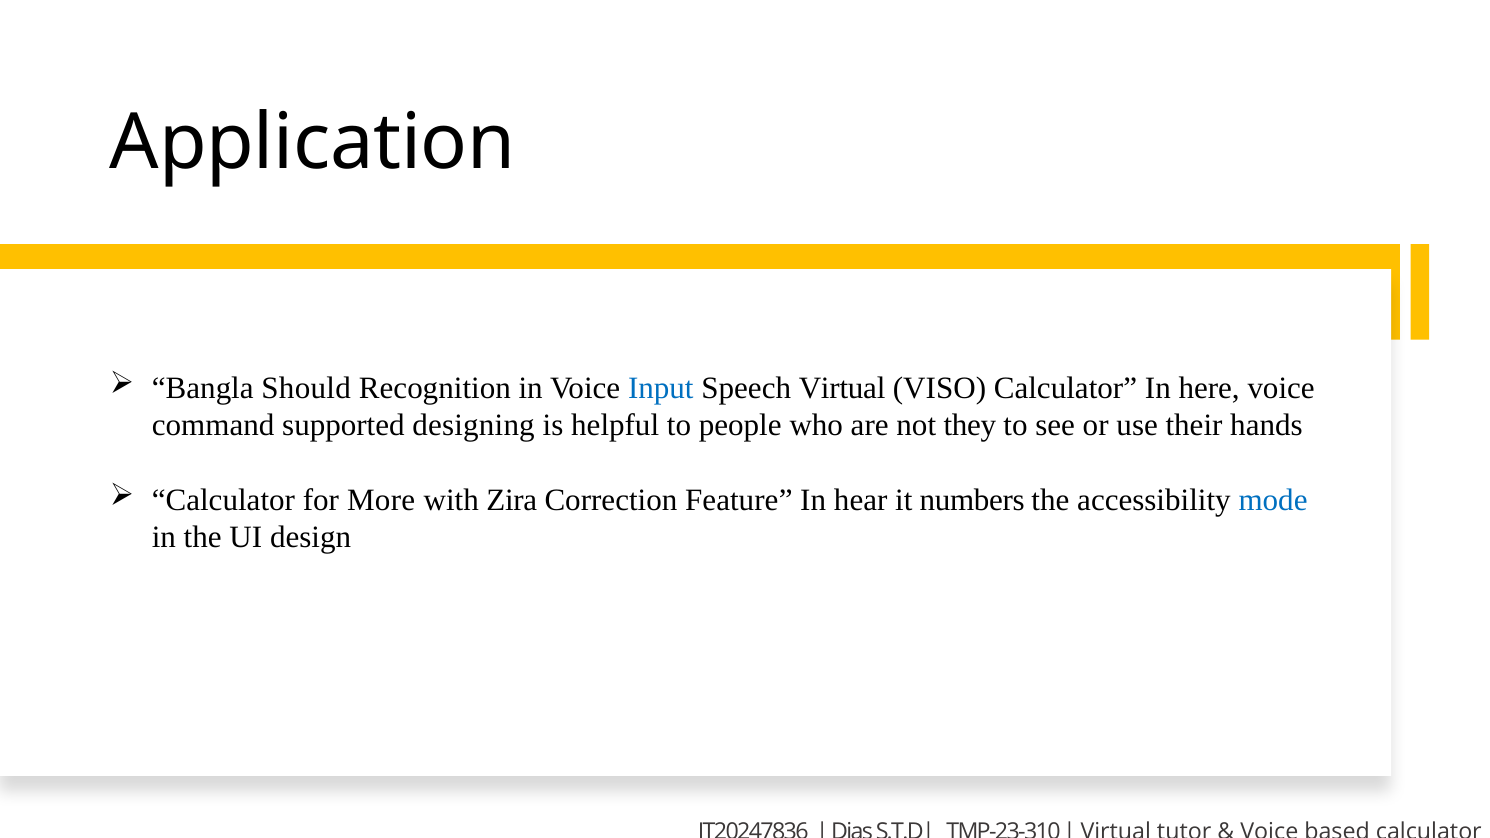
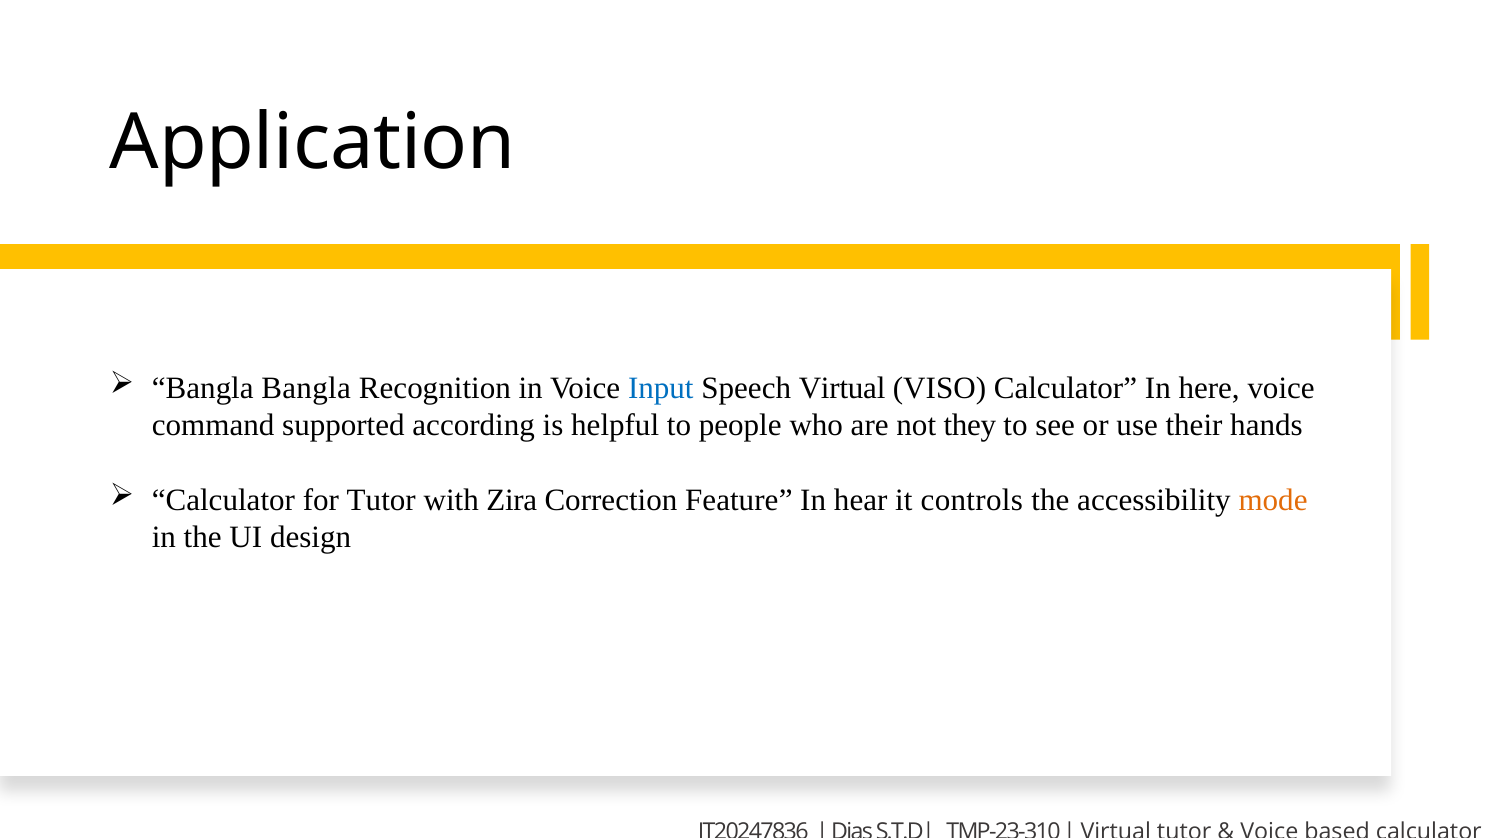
Bangla Should: Should -> Bangla (306, 388)
designing: designing -> according (474, 425)
for More: More -> Tutor (381, 500)
numbers: numbers -> controls (972, 500)
mode colour: blue -> orange (1273, 500)
